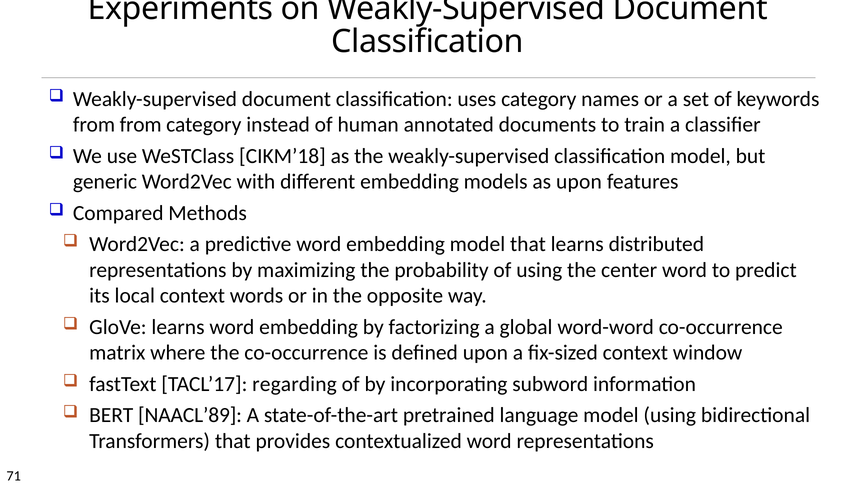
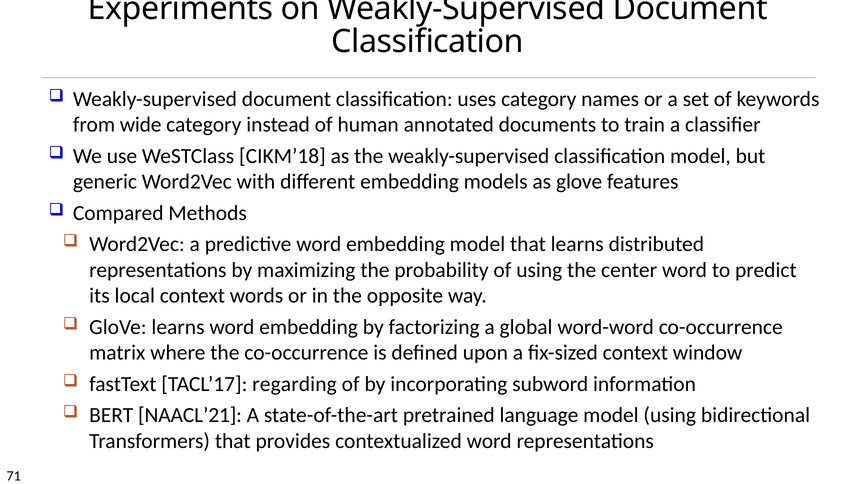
from from: from -> wide (141, 125)
as upon: upon -> glove (579, 182)
NAACL’89: NAACL’89 -> NAACL’21 (190, 415)
